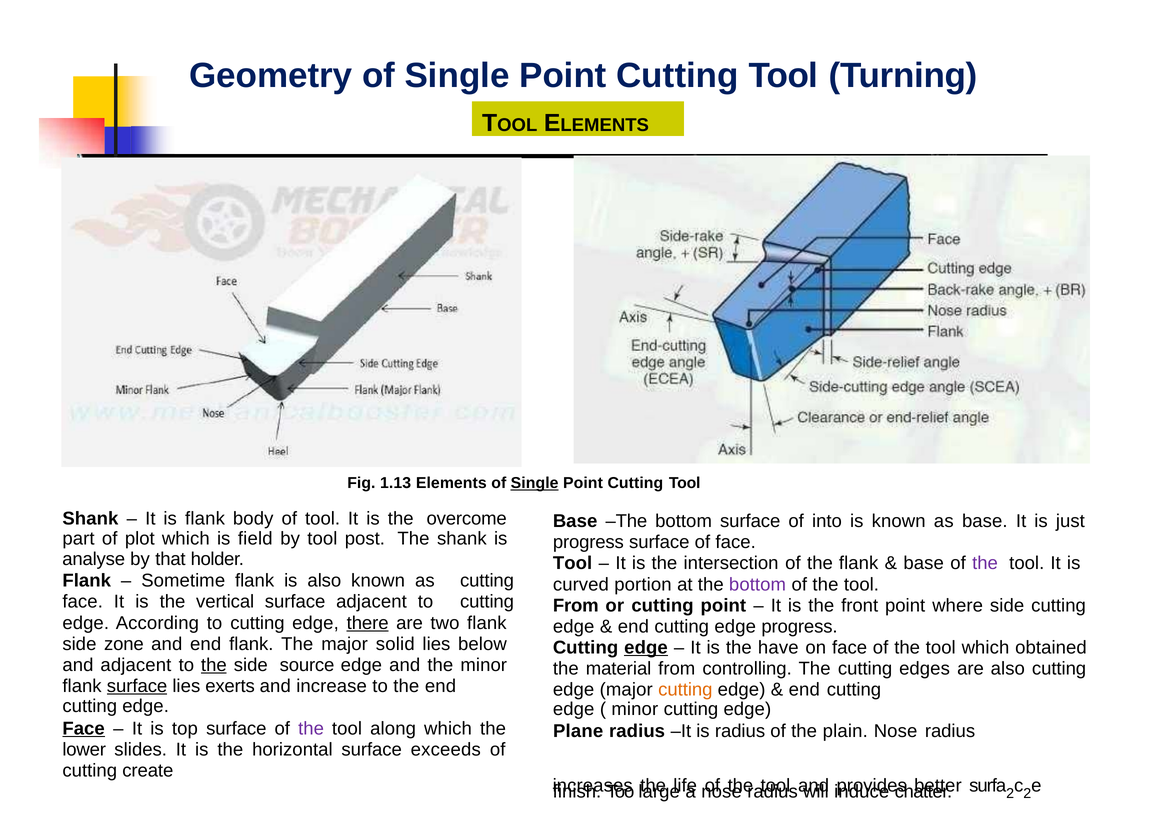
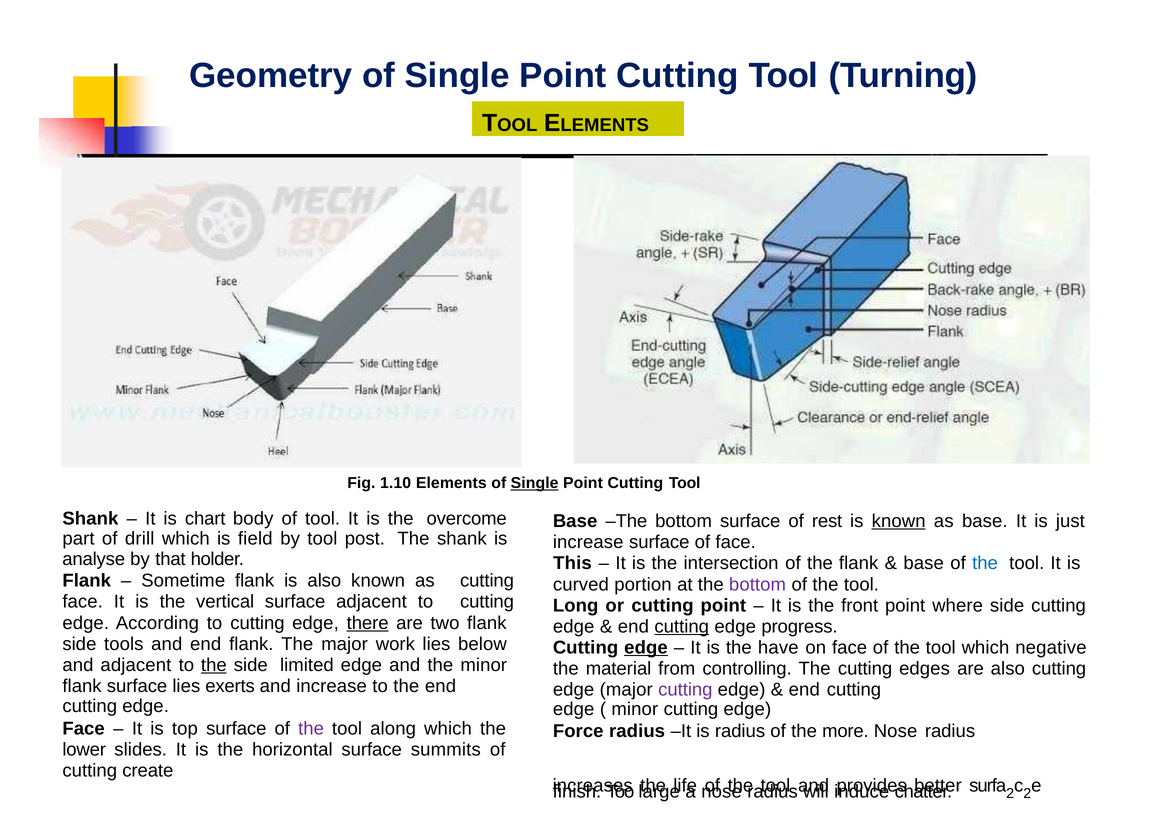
1.13: 1.13 -> 1.10 (396, 483)
is flank: flank -> chart (205, 518)
into: into -> rest (827, 521)
known underline: none -> present (899, 521)
plot: plot -> drill (140, 539)
progress: progress -> increase (588, 542)
Tool: Tool -> This (572, 563)
the colour: purple -> blue (985, 563)
From: From -> Long (576, 605)
cutting underline: none -> present (682, 626)
zone: zone -> tools (124, 644)
solid: solid -> work (395, 644)
obtained: obtained -> negative (1051, 648)
source: source -> limited (307, 665)
surface underline: present -> none (137, 686)
cutting colour: orange -> purple (685, 690)
Face underline: present -> none (84, 728)
Plane: Plane -> Force (578, 731)
plain: plain -> more (845, 731)
exceeds: exceeds -> summits (446, 749)
